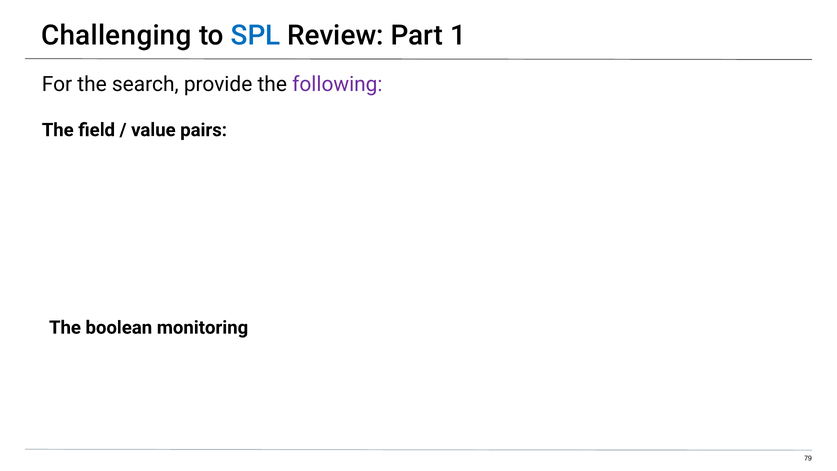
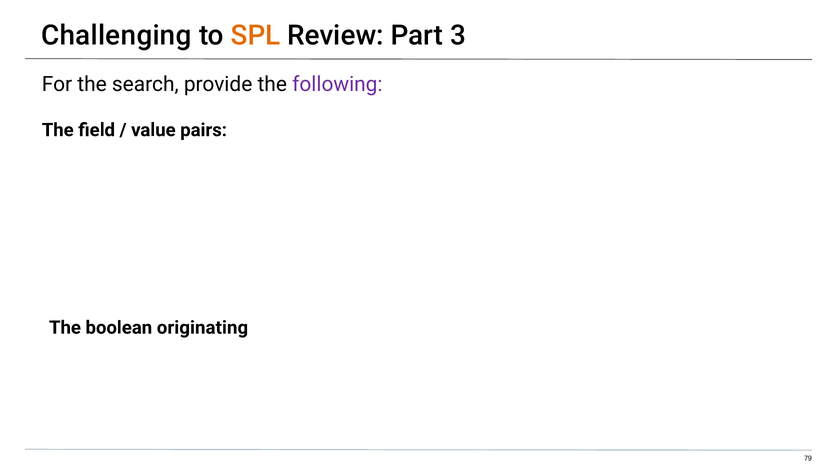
SPL colour: blue -> orange (256, 35)
1: 1 -> 3 (458, 35)
monitoring: monitoring -> originating (202, 327)
